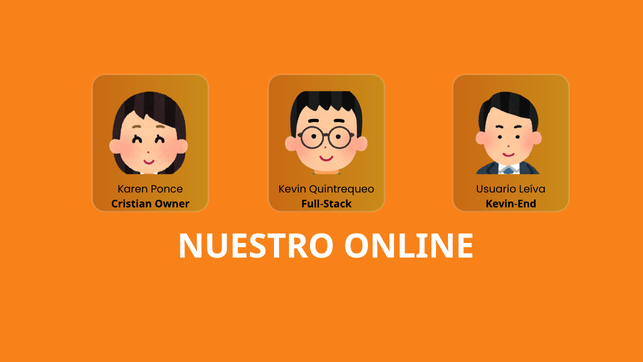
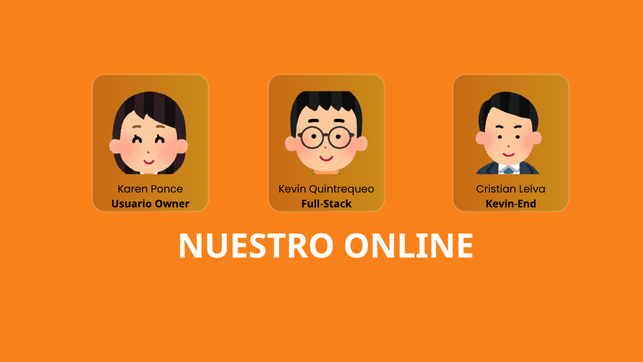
Usuario: Usuario -> Cristian (496, 189)
Cristian: Cristian -> Usuario (132, 204)
